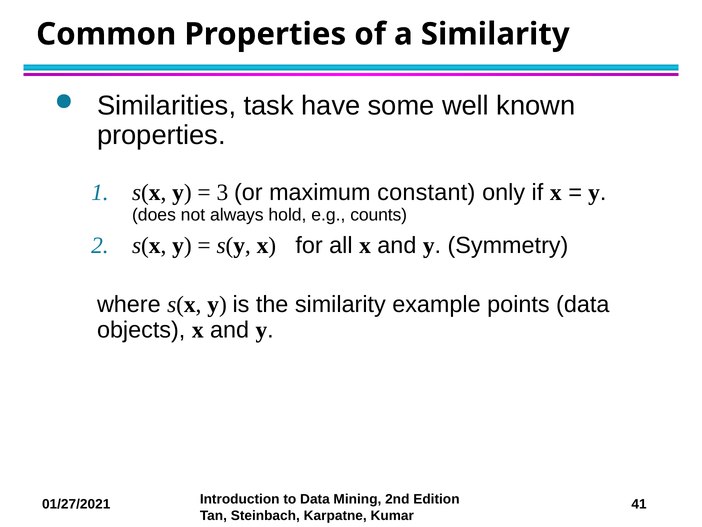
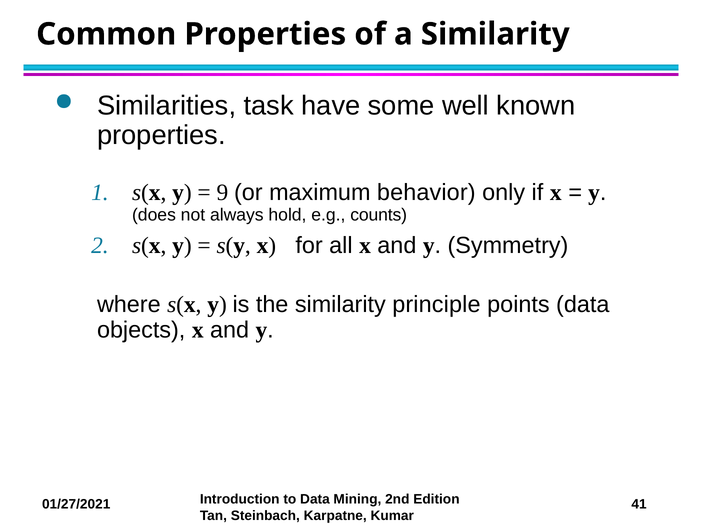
3: 3 -> 9 (222, 193)
constant: constant -> behavior (426, 193)
example: example -> principle (436, 304)
